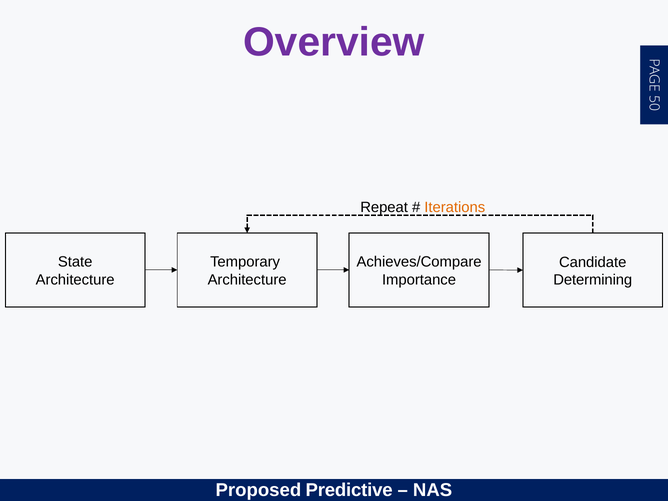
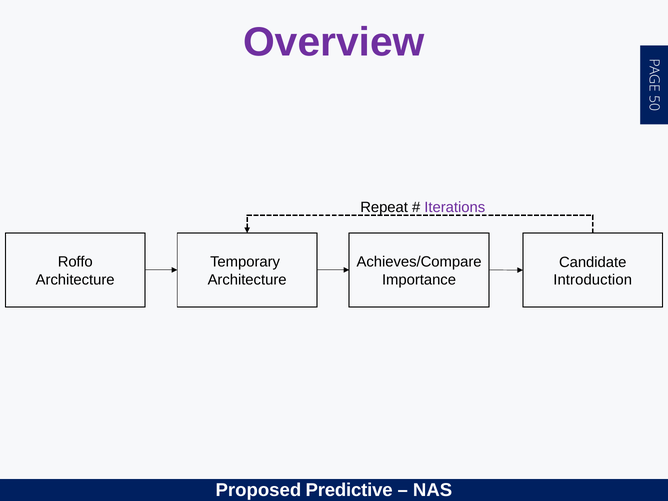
Iterations colour: orange -> purple (455, 207)
State: State -> Roffo (75, 262)
Determining: Determining -> Introduction (593, 280)
